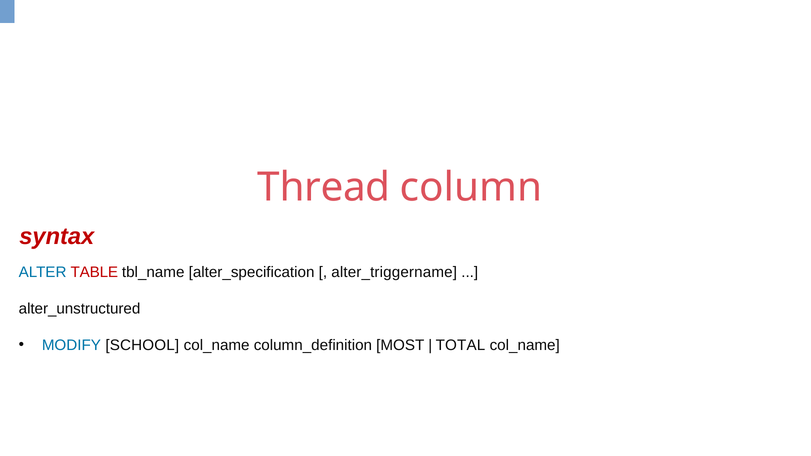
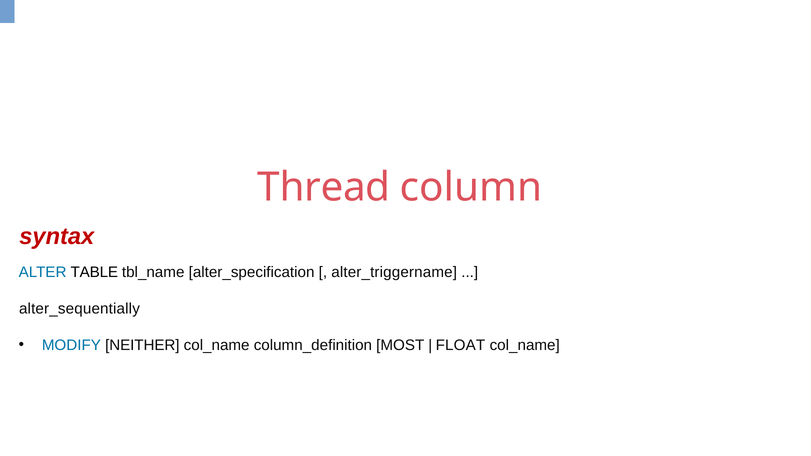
TABLE colour: red -> black (94, 272)
alter_unstructured: alter_unstructured -> alter_sequentially (79, 309)
SCHOOL: SCHOOL -> NEITHER (142, 345)
TOTAL: TOTAL -> FLOAT (460, 345)
